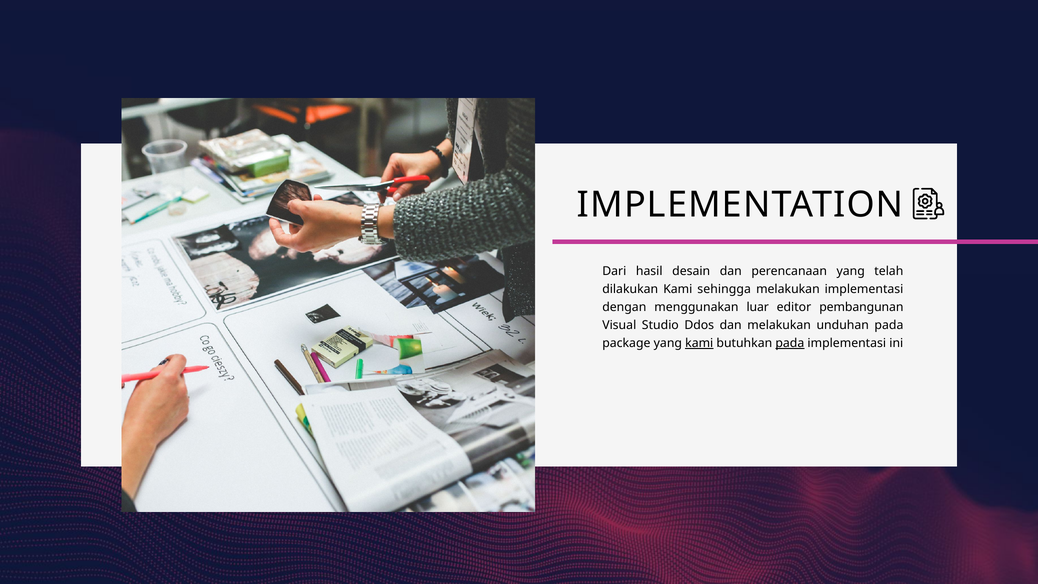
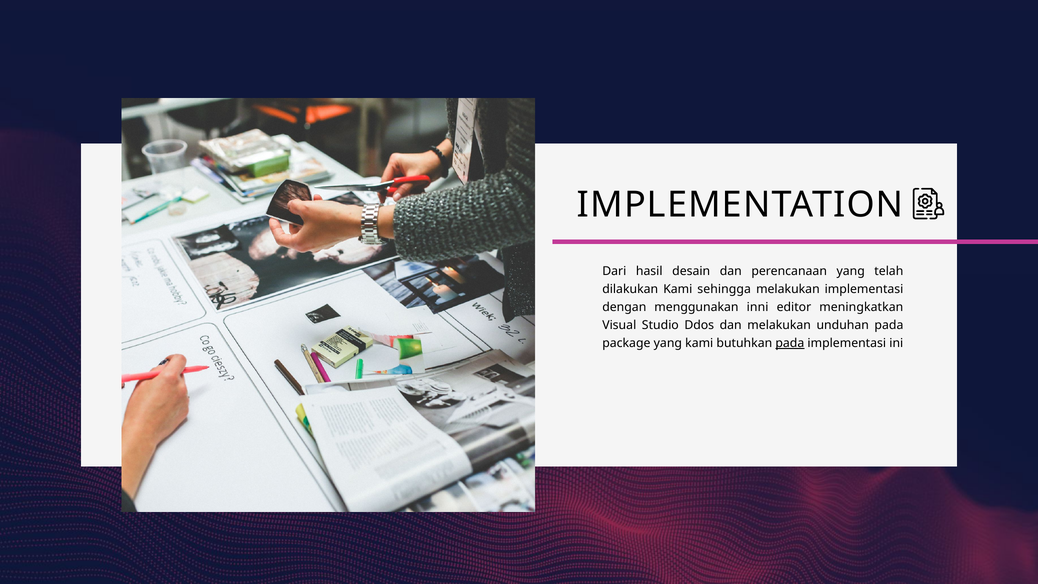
luar: luar -> inni (758, 307)
pembangunan: pembangunan -> meningkatkan (861, 307)
kami underline: present -> none (699, 343)
